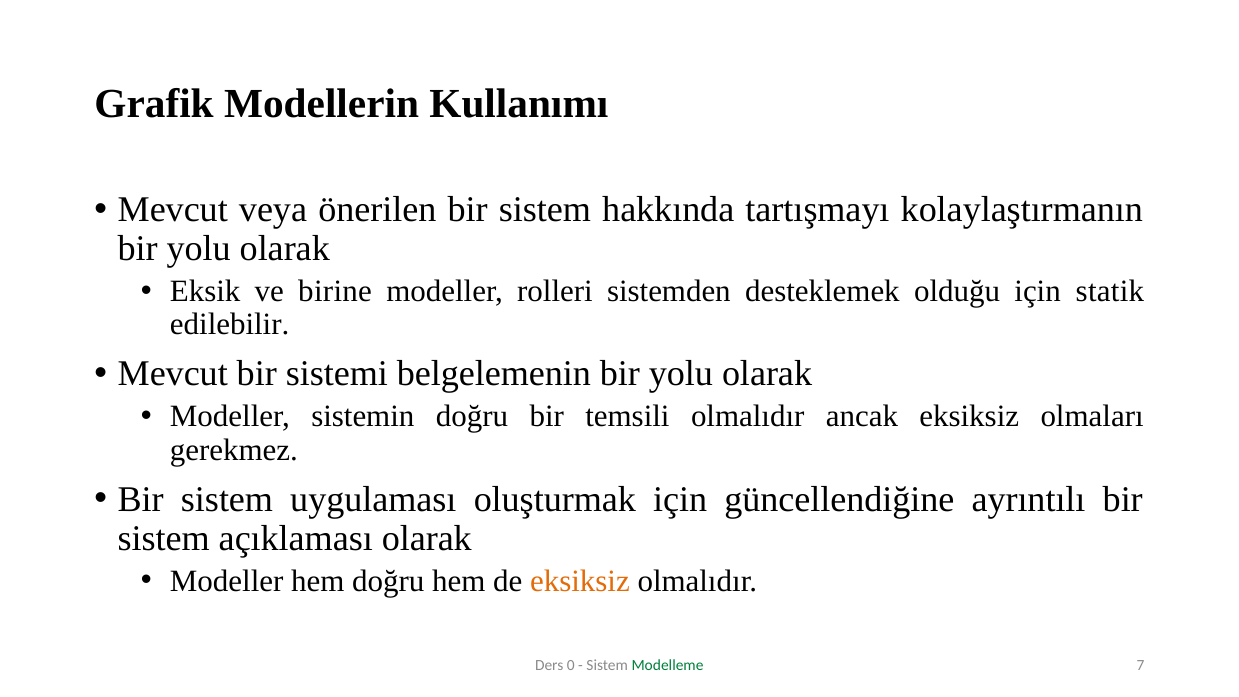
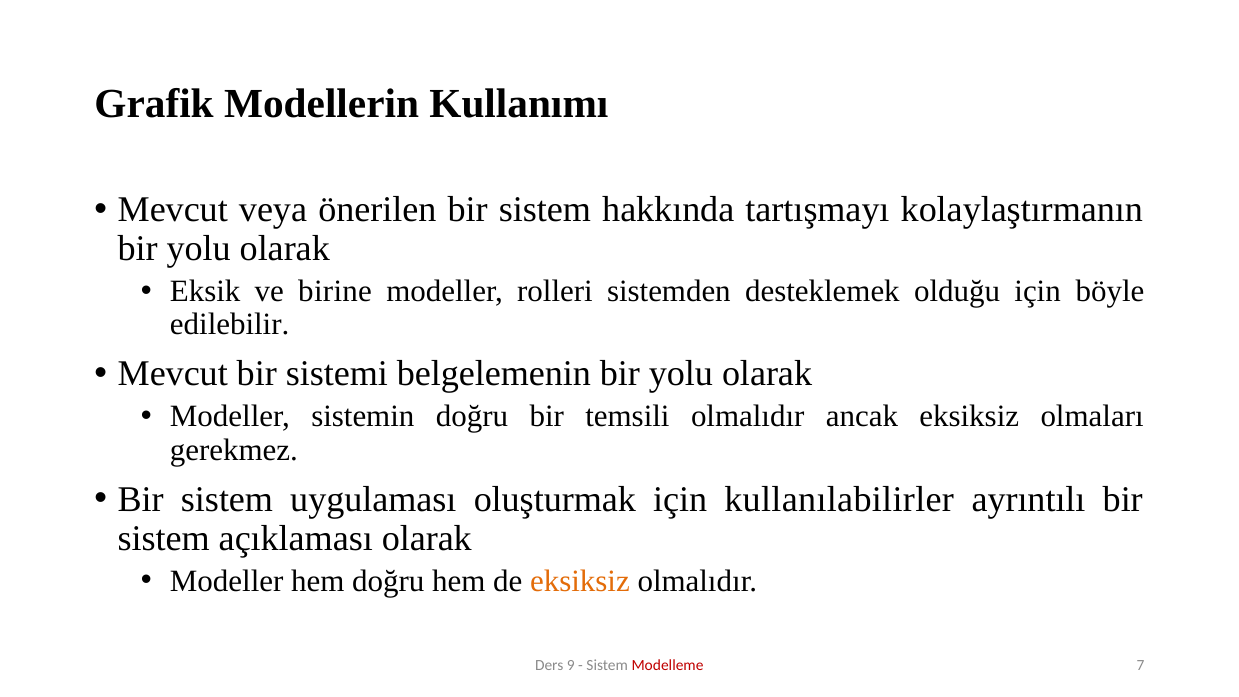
statik: statik -> böyle (1110, 291)
güncellendiğine: güncellendiğine -> kullanılabilirler (839, 499)
0: 0 -> 9 (571, 666)
Modelleme colour: green -> red (668, 666)
